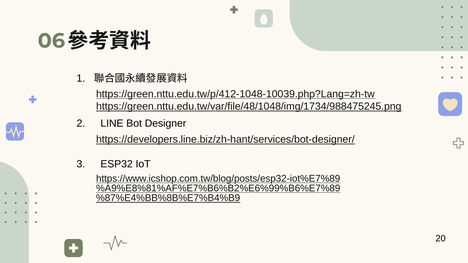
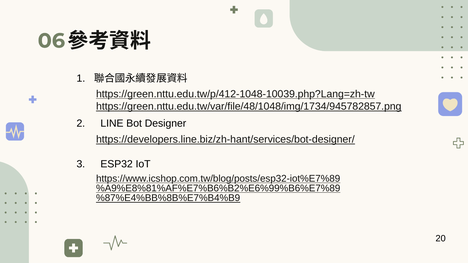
https://green.nttu.edu.tw/var/file/48/1048/img/1734/988475245.png: https://green.nttu.edu.tw/var/file/48/1048/img/1734/988475245.png -> https://green.nttu.edu.tw/var/file/48/1048/img/1734/945782857.png (249, 106)
